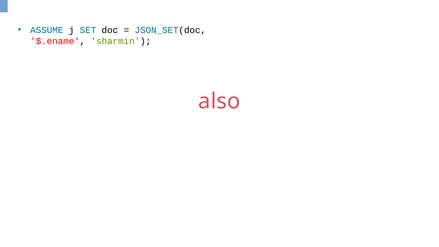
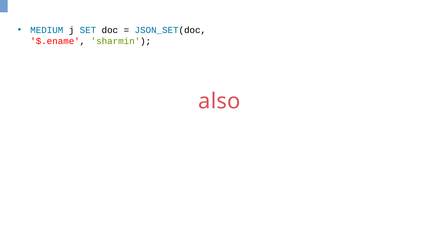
ASSUME: ASSUME -> MEDIUM (47, 30)
